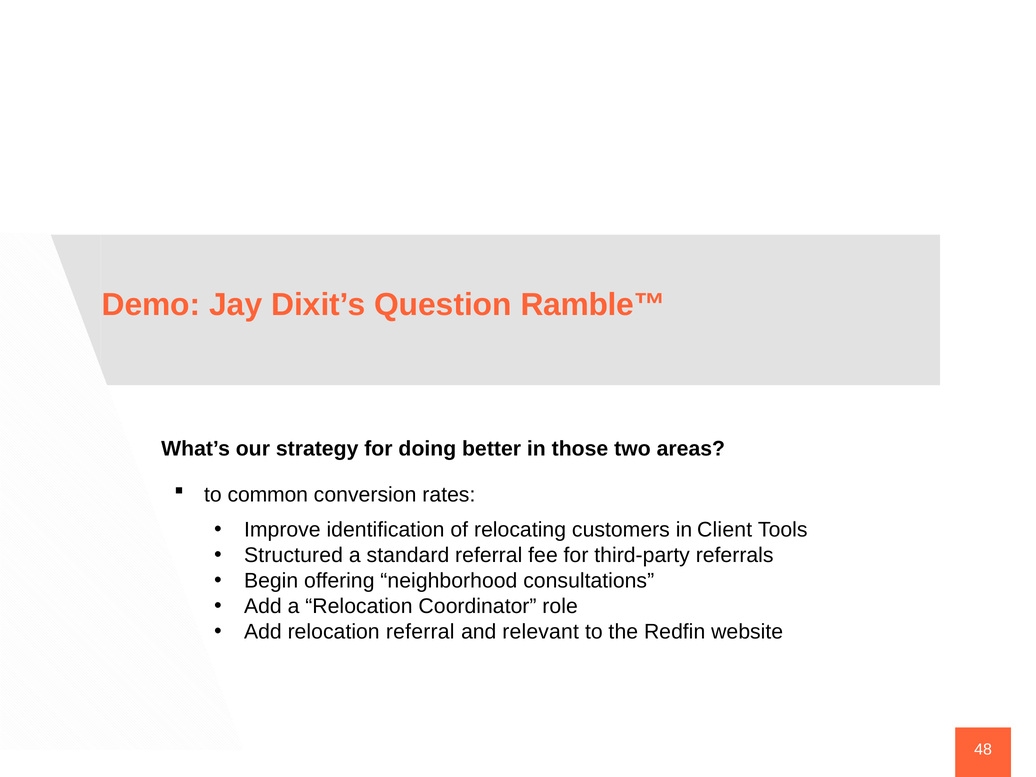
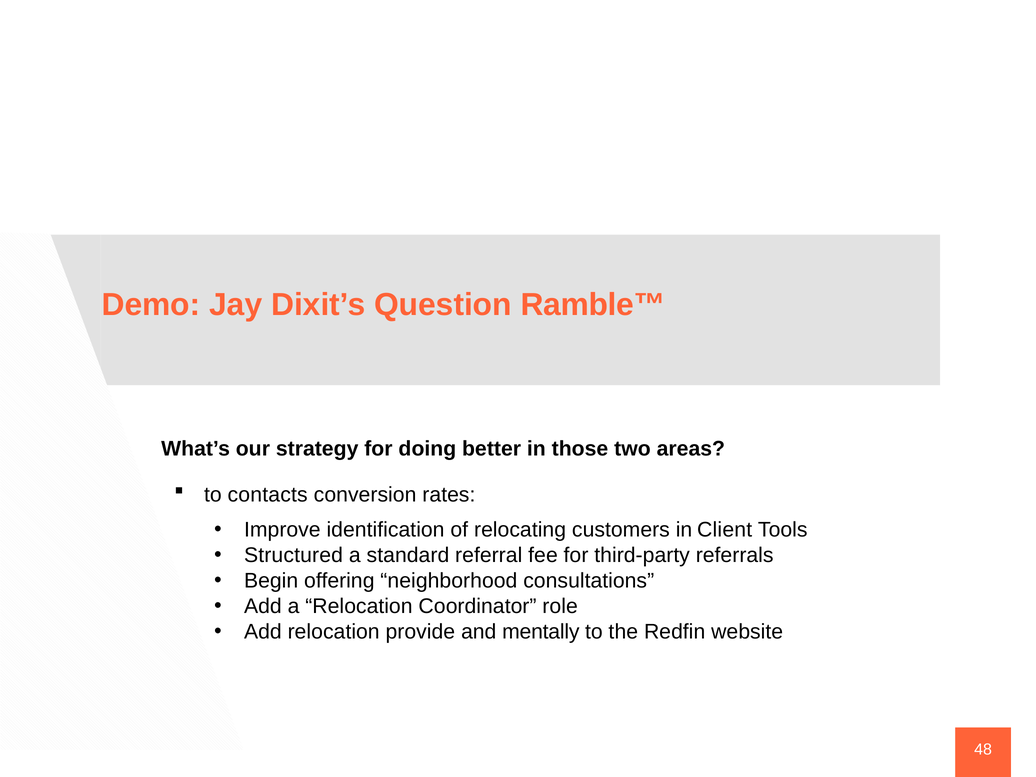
common: common -> contacts (268, 495)
relocation referral: referral -> provide (420, 632)
relevant: relevant -> mentally (541, 632)
